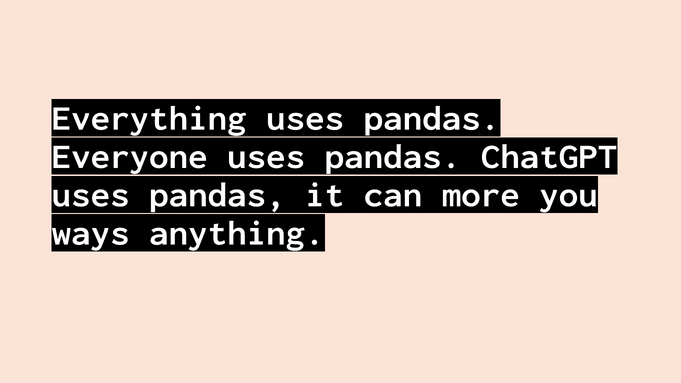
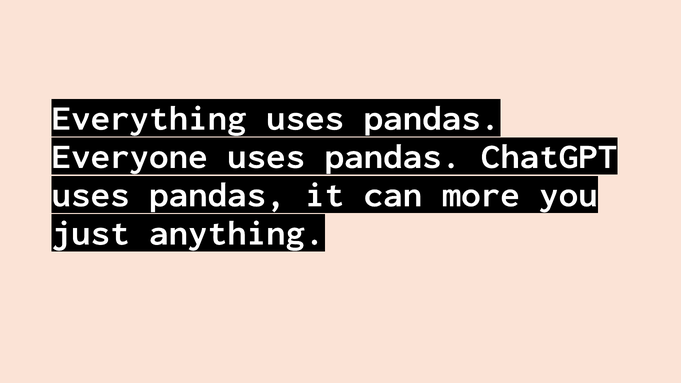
ways: ways -> just (91, 233)
